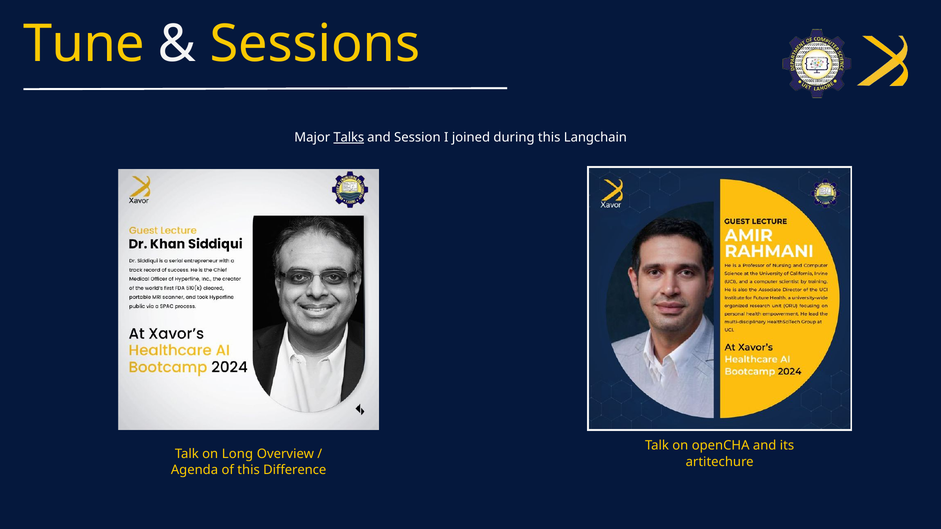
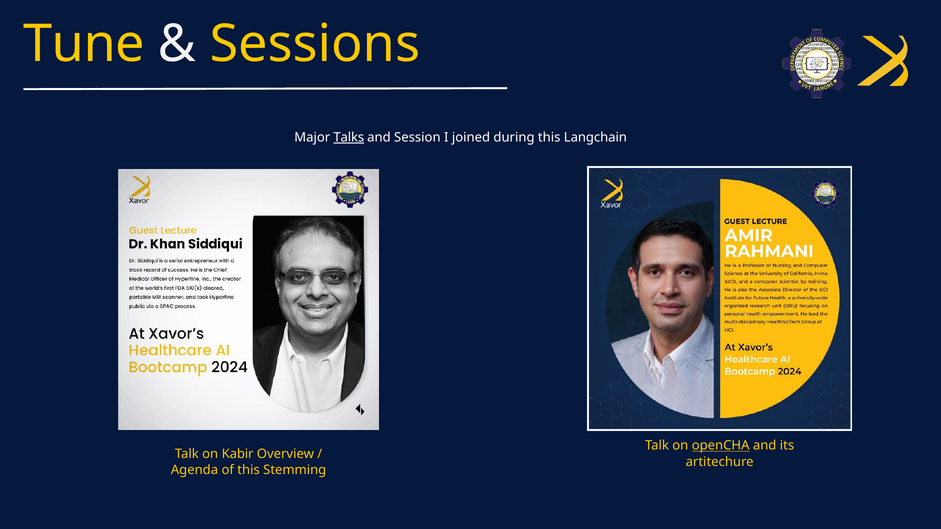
openCHA underline: none -> present (721, 446)
Long: Long -> Kabir (238, 454)
Difference: Difference -> Stemming (295, 470)
